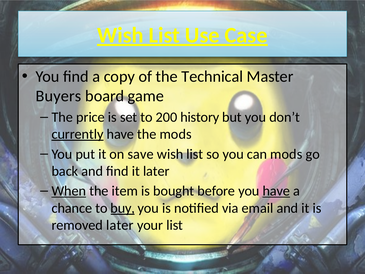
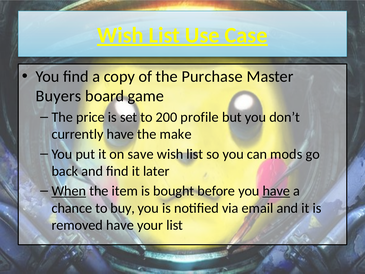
Technical: Technical -> Purchase (212, 77)
history: history -> profile (200, 117)
currently underline: present -> none (78, 134)
the mods: mods -> make (176, 134)
buy underline: present -> none (123, 208)
removed later: later -> have (120, 225)
